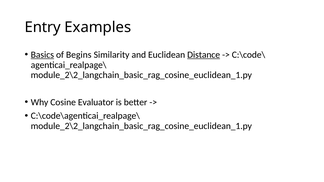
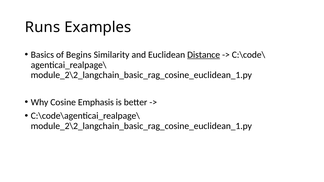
Entry: Entry -> Runs (43, 27)
Basics underline: present -> none (42, 55)
Evaluator: Evaluator -> Emphasis (96, 102)
